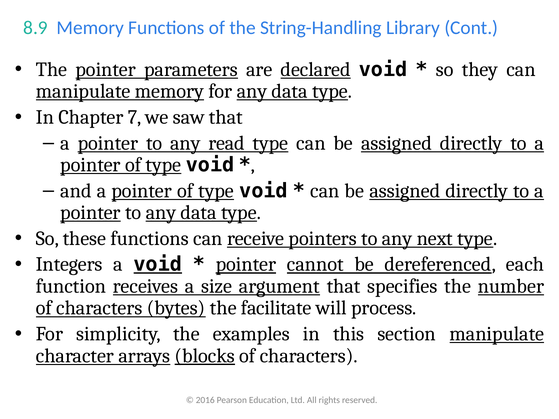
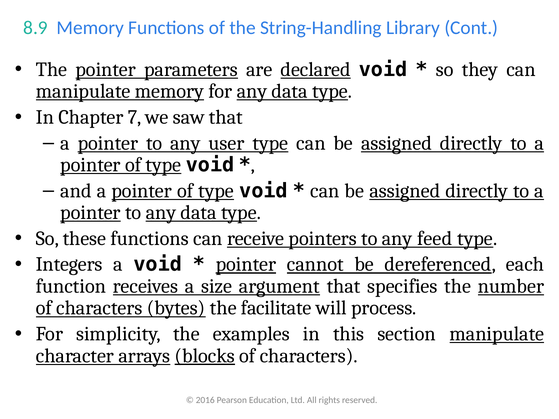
read: read -> user (227, 143)
next: next -> feed (435, 239)
void underline: present -> none (158, 264)
